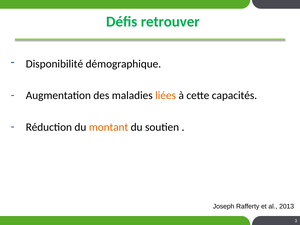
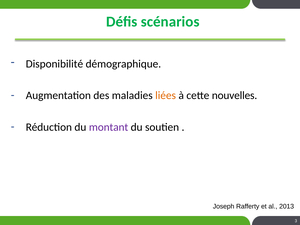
retrouver: retrouver -> scénarios (170, 22)
capacités: capacités -> nouvelles (235, 96)
montant colour: orange -> purple (109, 127)
